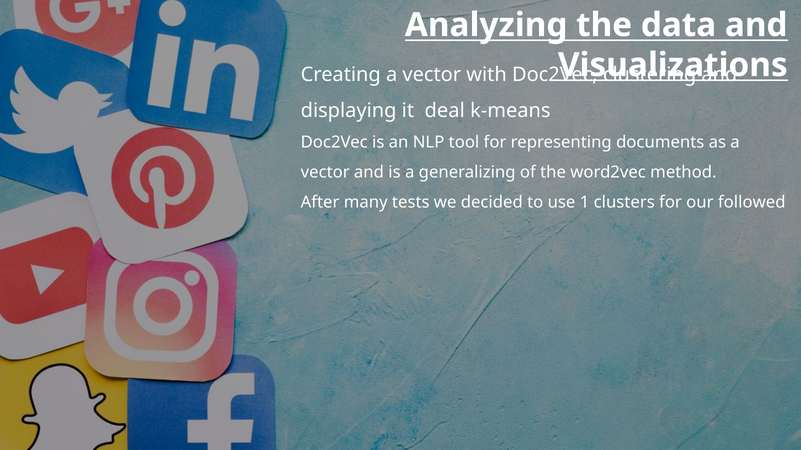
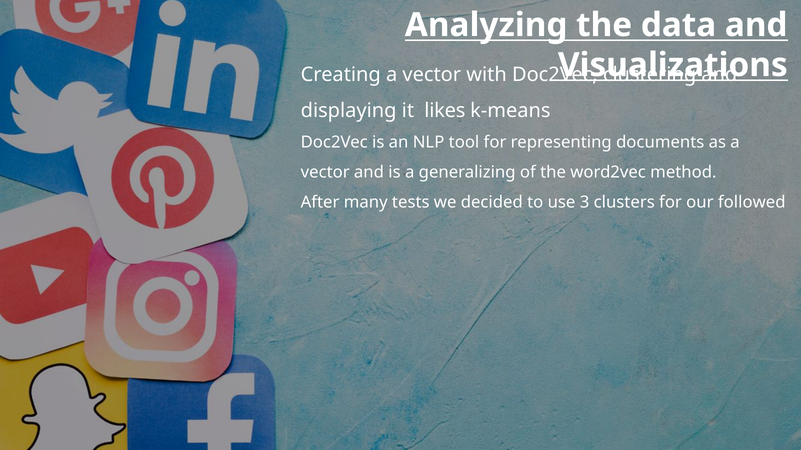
deal: deal -> likes (445, 111)
1: 1 -> 3 (585, 203)
